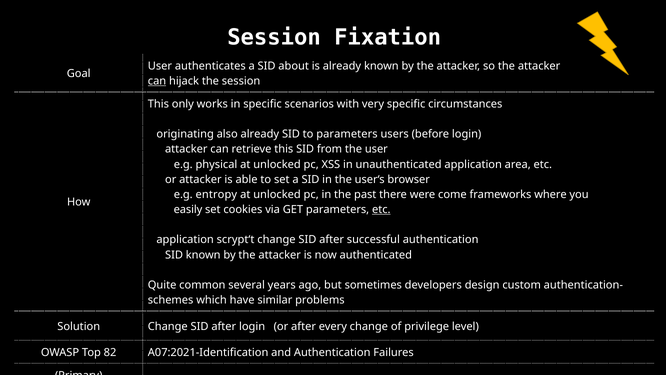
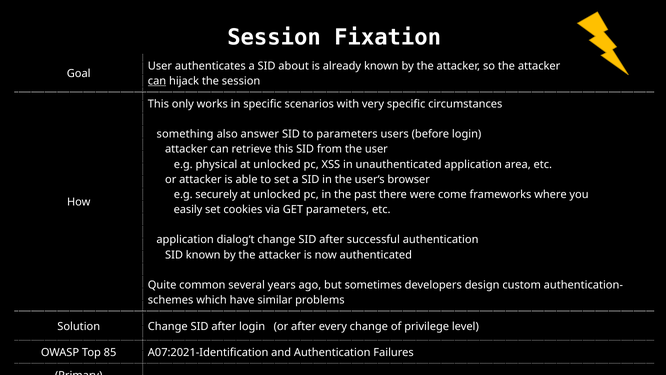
originating: originating -> something (185, 134)
also already: already -> answer (260, 134)
entropy: entropy -> securely (216, 194)
etc underline: present -> none (381, 209)
scrypt‘t: scrypt‘t -> dialog‘t (236, 240)
82: 82 -> 85 (110, 352)
